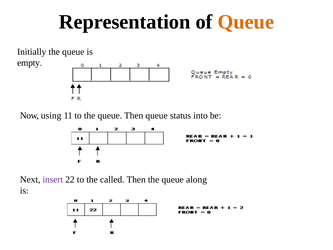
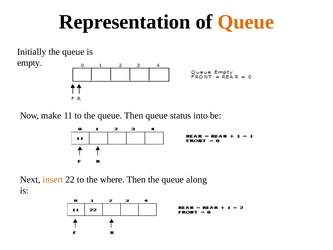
using: using -> make (51, 116)
insert colour: purple -> orange (53, 179)
called: called -> where (112, 179)
